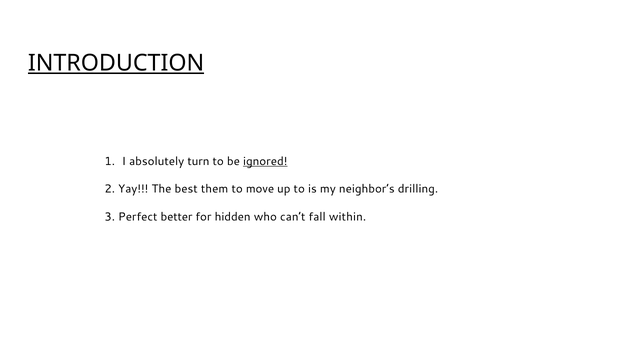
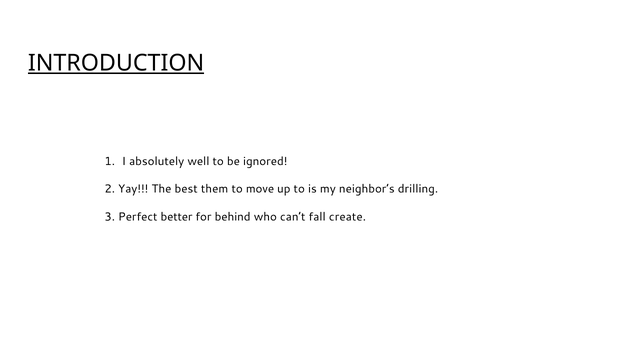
turn: turn -> well (198, 161)
ignored underline: present -> none (265, 161)
hidden: hidden -> behind (233, 217)
within: within -> create (348, 217)
